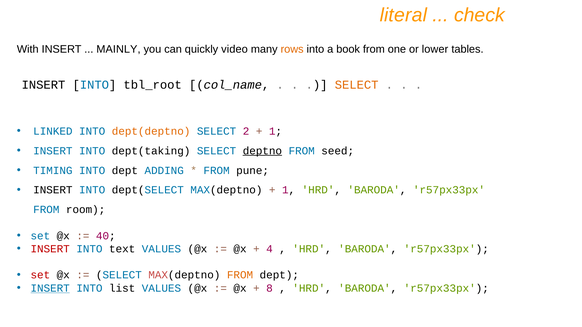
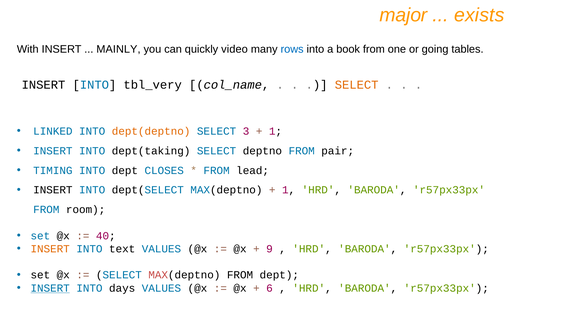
literal: literal -> major (404, 15)
check: check -> exists (479, 15)
rows colour: orange -> blue (292, 49)
lower: lower -> going (435, 49)
tbl_root: tbl_root -> tbl_very (153, 85)
2: 2 -> 3 (246, 131)
deptno underline: present -> none (262, 151)
seed: seed -> pair (338, 151)
ADDING: ADDING -> CLOSES (164, 171)
pune: pune -> lead (253, 171)
INSERT colour: red -> orange (50, 249)
4: 4 -> 9 (269, 249)
set colour: red -> black (40, 275)
FROM colour: orange -> black (240, 275)
list: list -> days (122, 288)
8: 8 -> 6 (269, 288)
